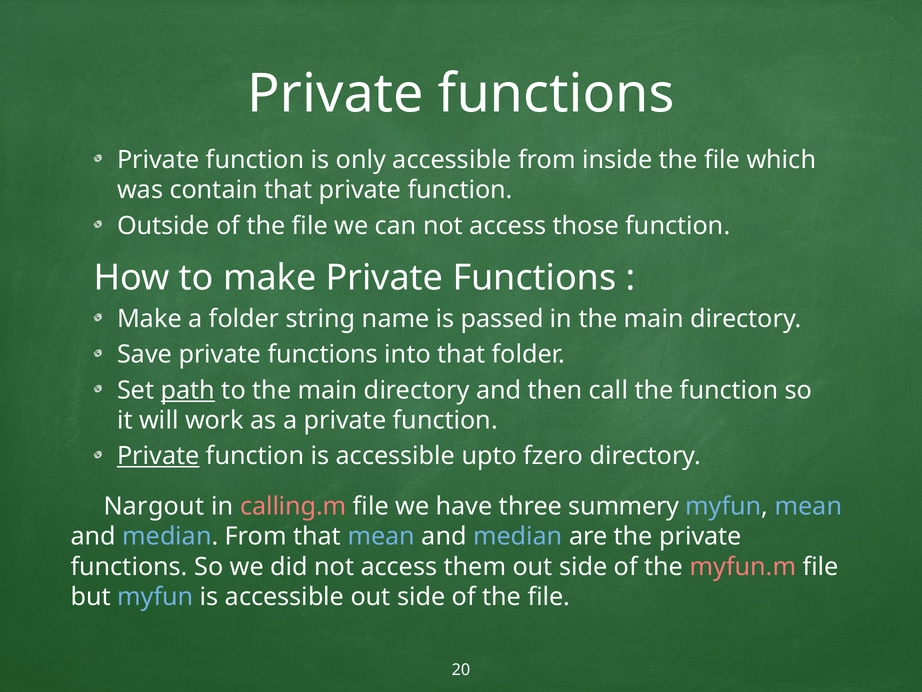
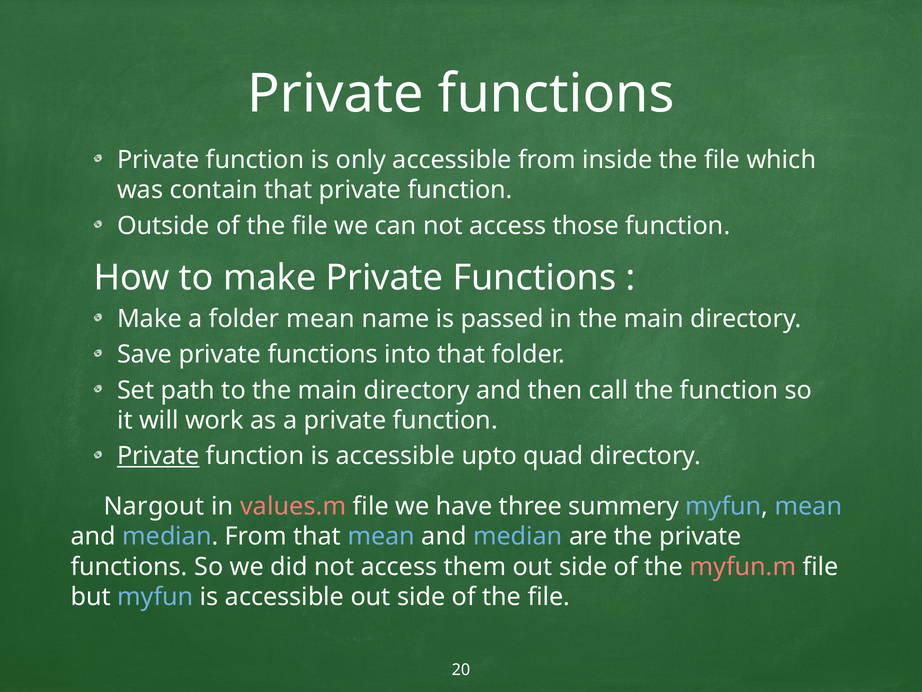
folder string: string -> mean (320, 319)
path underline: present -> none (188, 390)
fzero: fzero -> quad (553, 456)
calling.m: calling.m -> values.m (293, 506)
